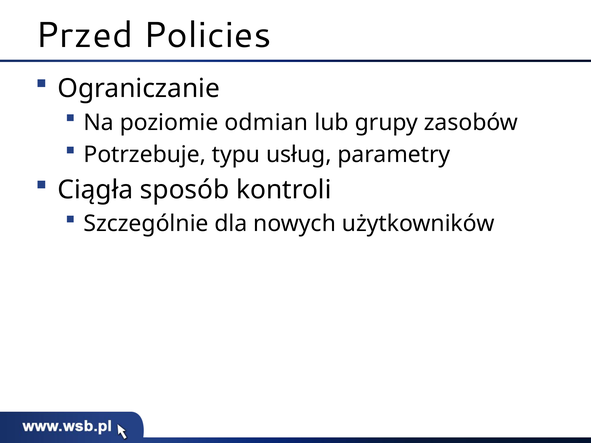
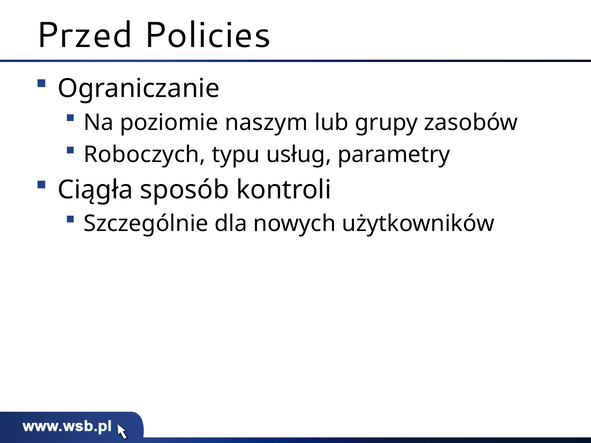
odmian: odmian -> naszym (266, 123)
Potrzebuje: Potrzebuje -> Roboczych (145, 155)
